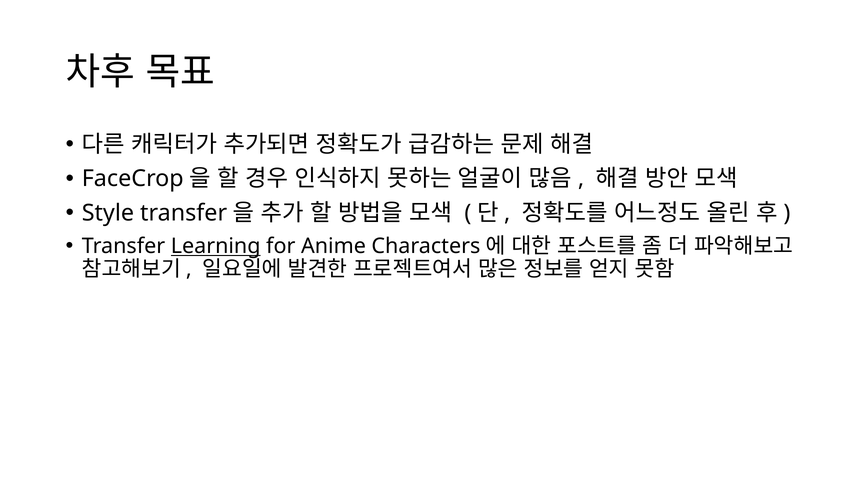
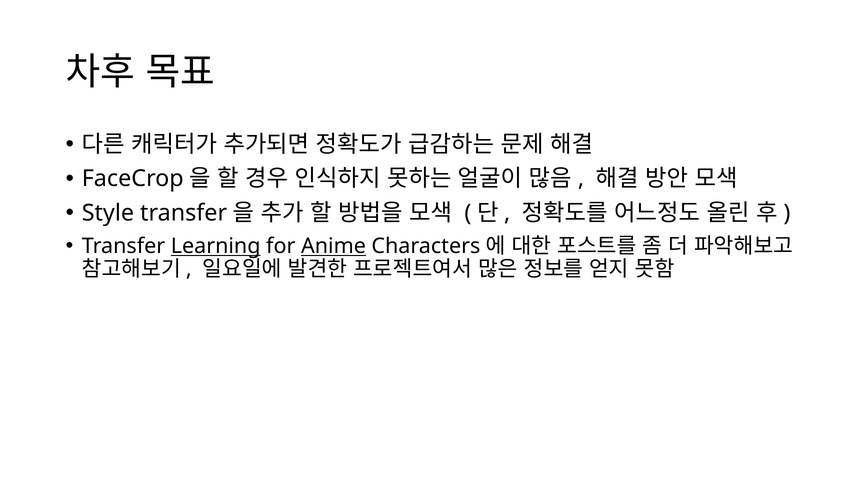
Anime underline: none -> present (333, 246)
